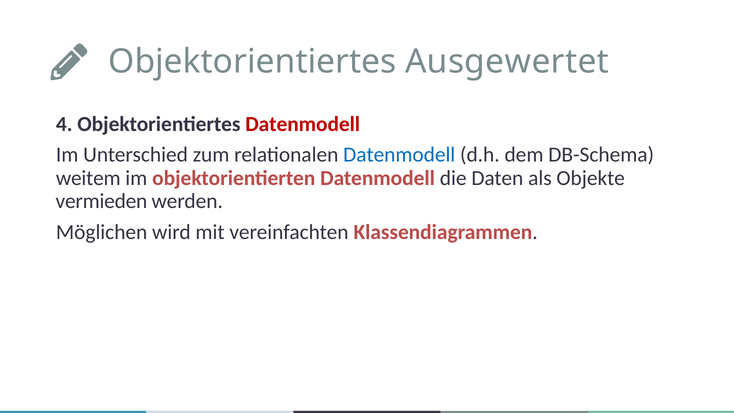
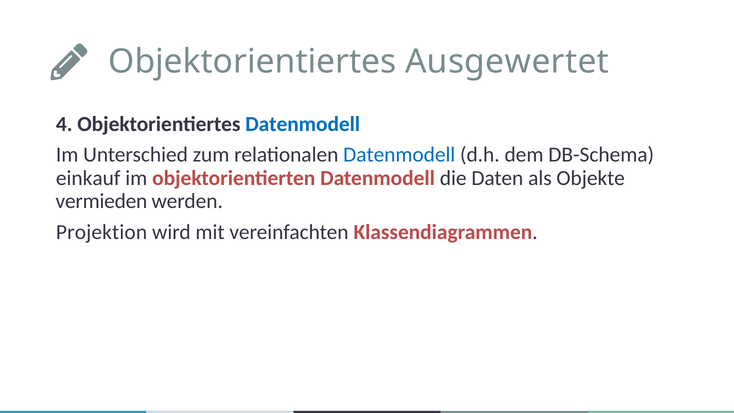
Datenmodell colour: red -> blue (303, 124)
weitem: weitem -> einkauf (88, 178)
Möglichen: Möglichen -> Projektion (102, 232)
